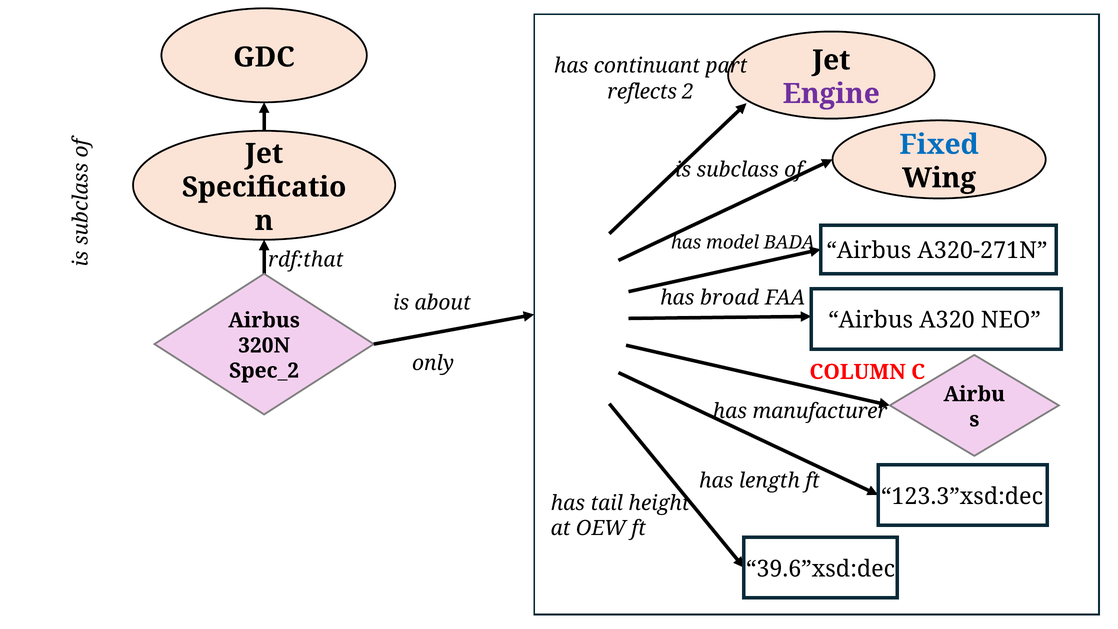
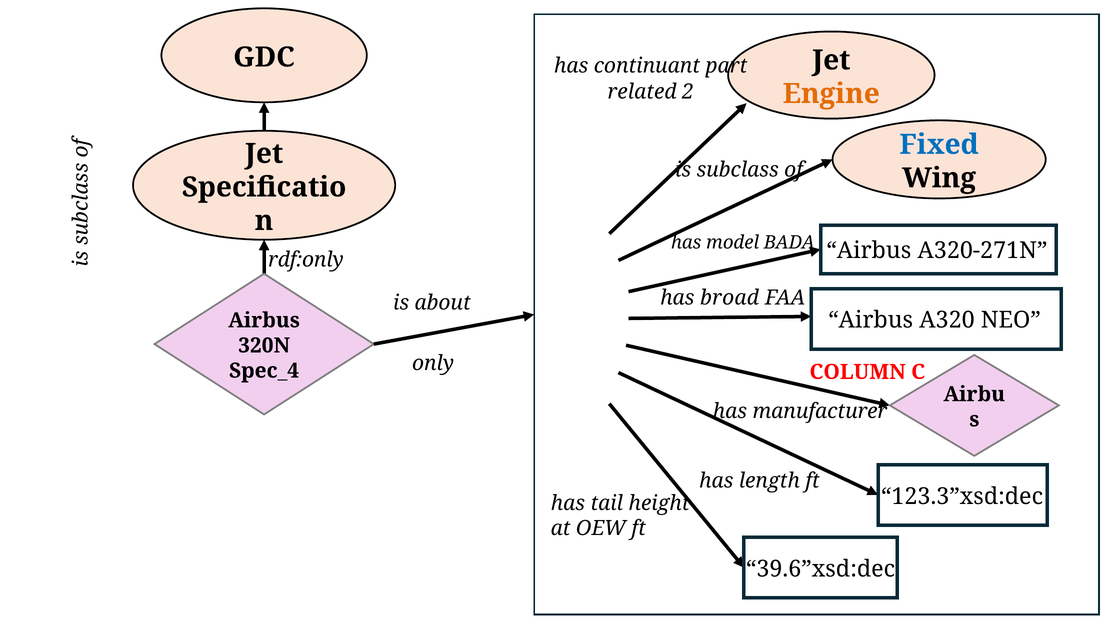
reflects: reflects -> related (642, 92)
Engine colour: purple -> orange (831, 94)
rdf:that: rdf:that -> rdf:only (306, 260)
Spec_2: Spec_2 -> Spec_4 (264, 371)
